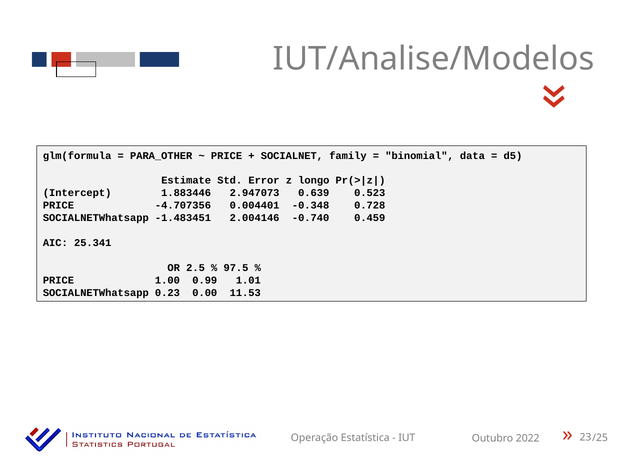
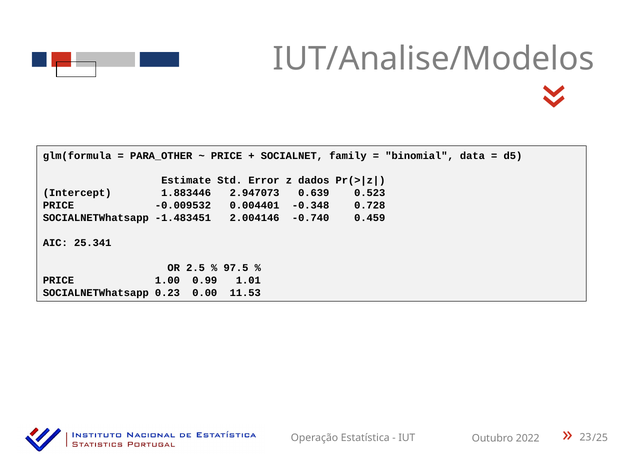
longo: longo -> dados (314, 181)
-4.707356: -4.707356 -> -0.009532 (183, 206)
